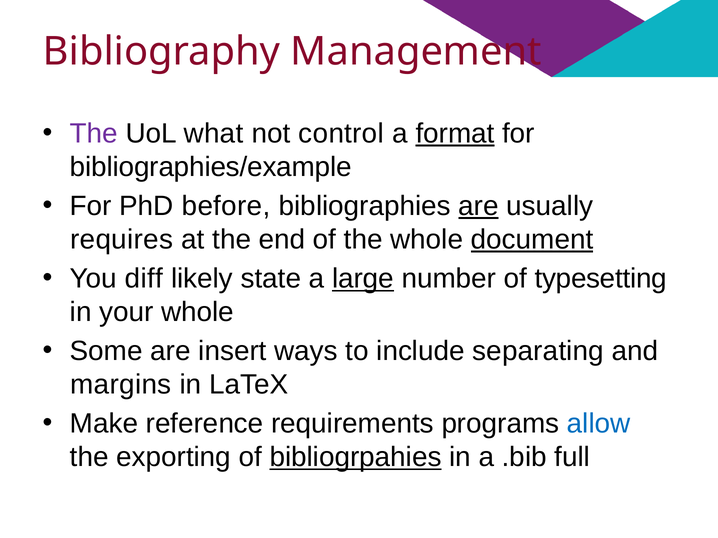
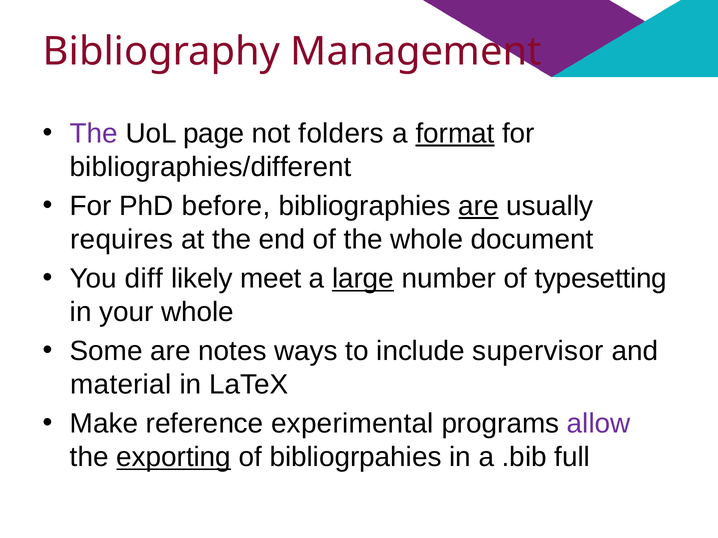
what: what -> page (214, 134)
control: control -> folders (341, 134)
bibliographies/example: bibliographies/example -> bibliographies/different (211, 167)
document underline: present -> none (532, 240)
state: state -> meet (271, 279)
insert: insert -> notes (232, 352)
separating: separating -> supervisor (538, 352)
margins: margins -> material (121, 385)
requirements: requirements -> experimental (352, 424)
allow colour: blue -> purple (599, 424)
exporting underline: none -> present (174, 458)
bibliogrpahies underline: present -> none (356, 458)
